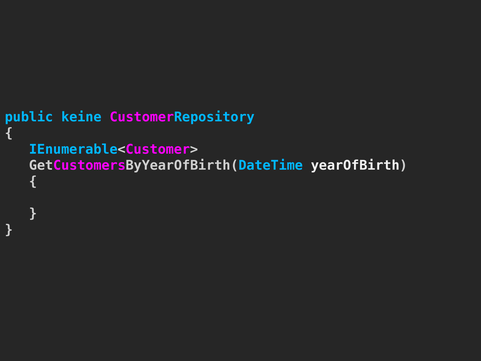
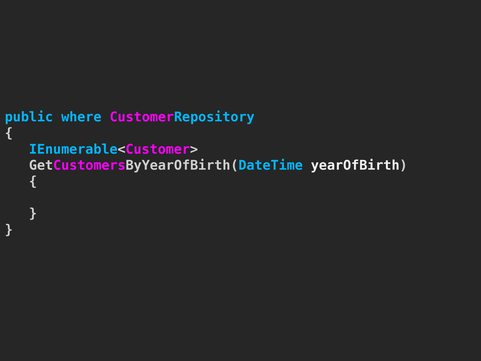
keine: keine -> where (81, 117)
